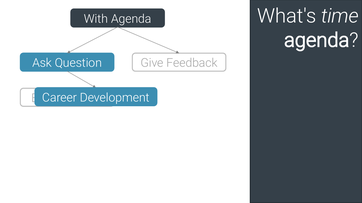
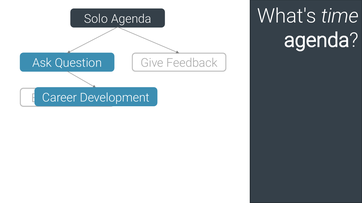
With: With -> Solo (96, 19)
